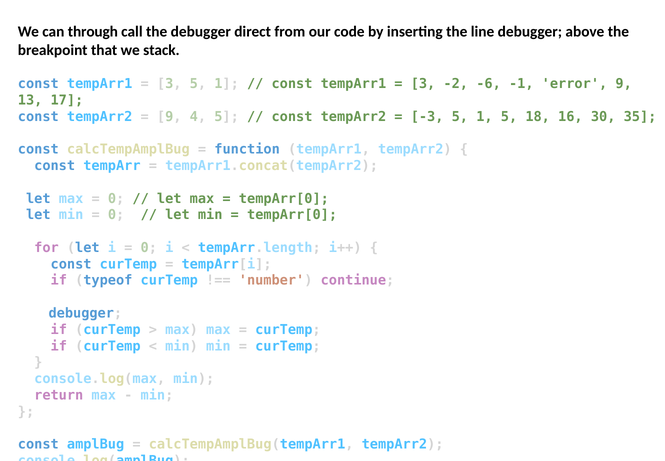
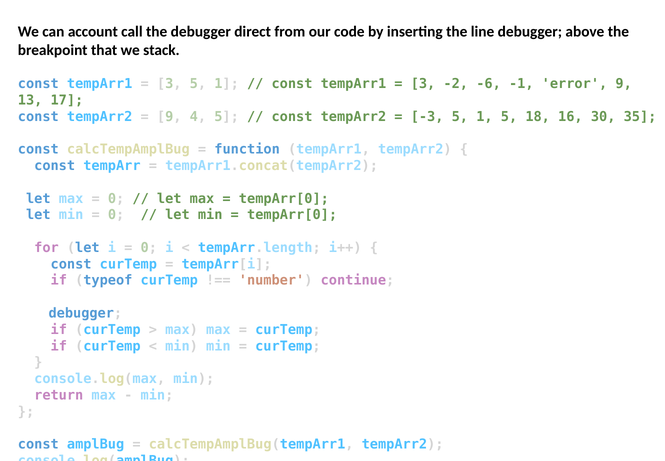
through: through -> account (93, 32)
